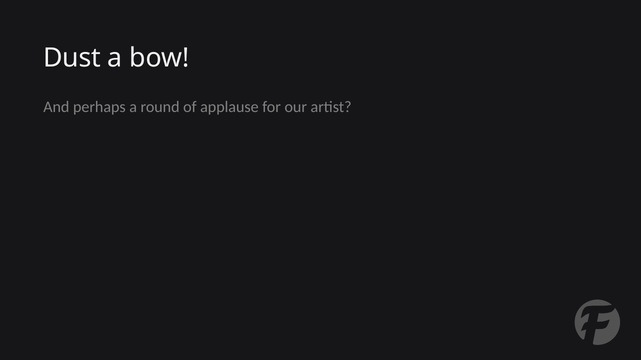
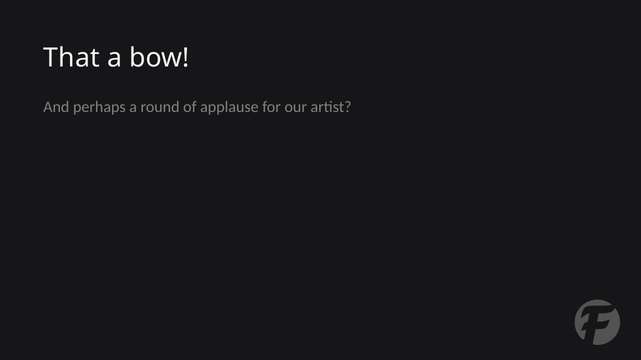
Dust: Dust -> That (72, 58)
